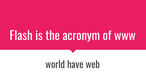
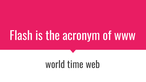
have: have -> time (75, 65)
